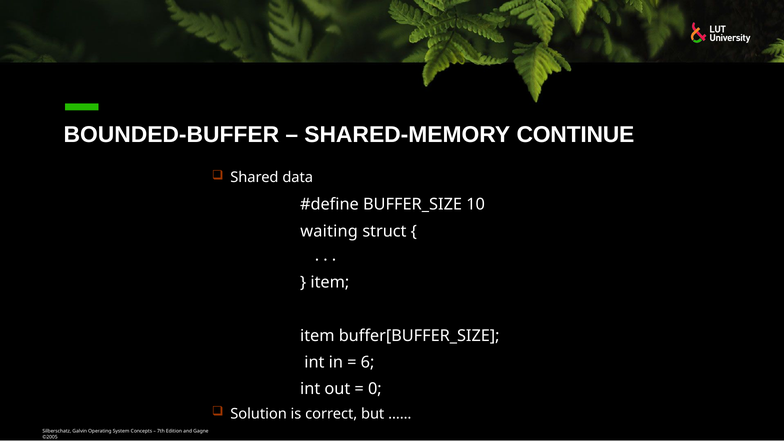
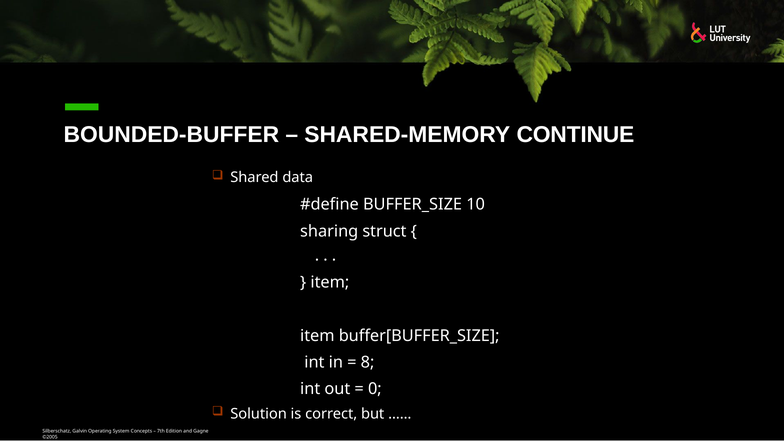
waiting: waiting -> sharing (329, 231)
6: 6 -> 8 (368, 363)
